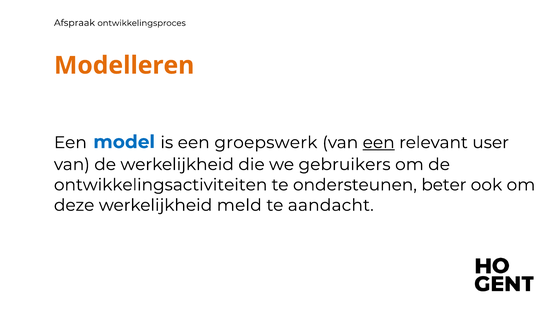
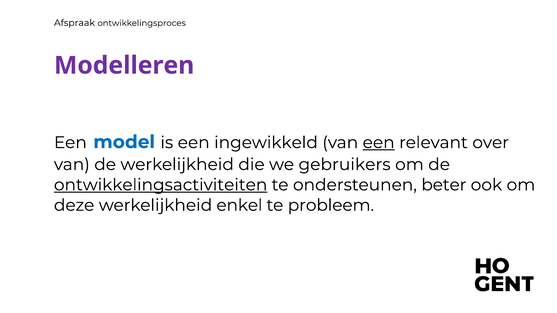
Modelleren colour: orange -> purple (124, 66)
groepswerk: groepswerk -> ingewikkeld (266, 143)
user: user -> over (491, 143)
ontwikkelingsactiviteiten underline: none -> present (161, 185)
meld: meld -> enkel (239, 205)
aandacht: aandacht -> probleem (331, 205)
